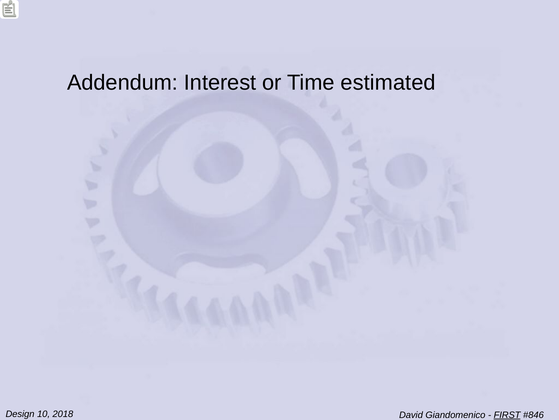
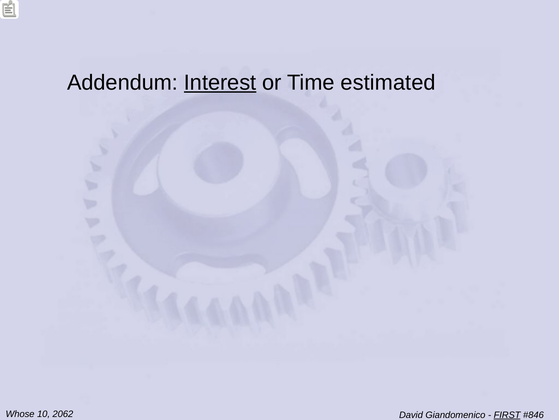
Interest underline: none -> present (220, 83)
Design: Design -> Whose (20, 413)
2018: 2018 -> 2062 (63, 413)
